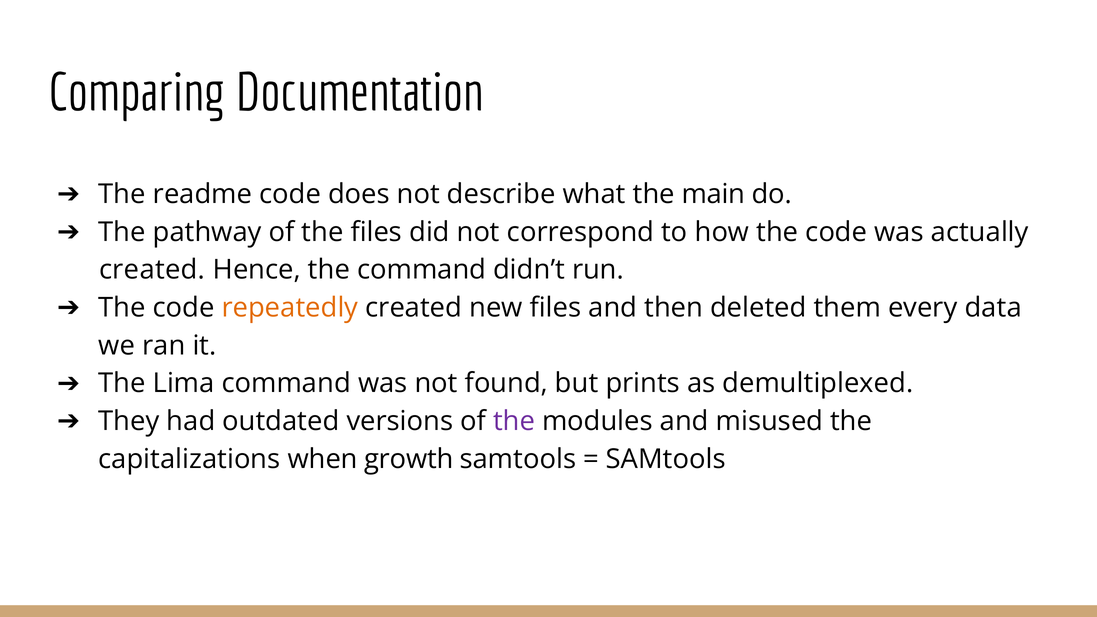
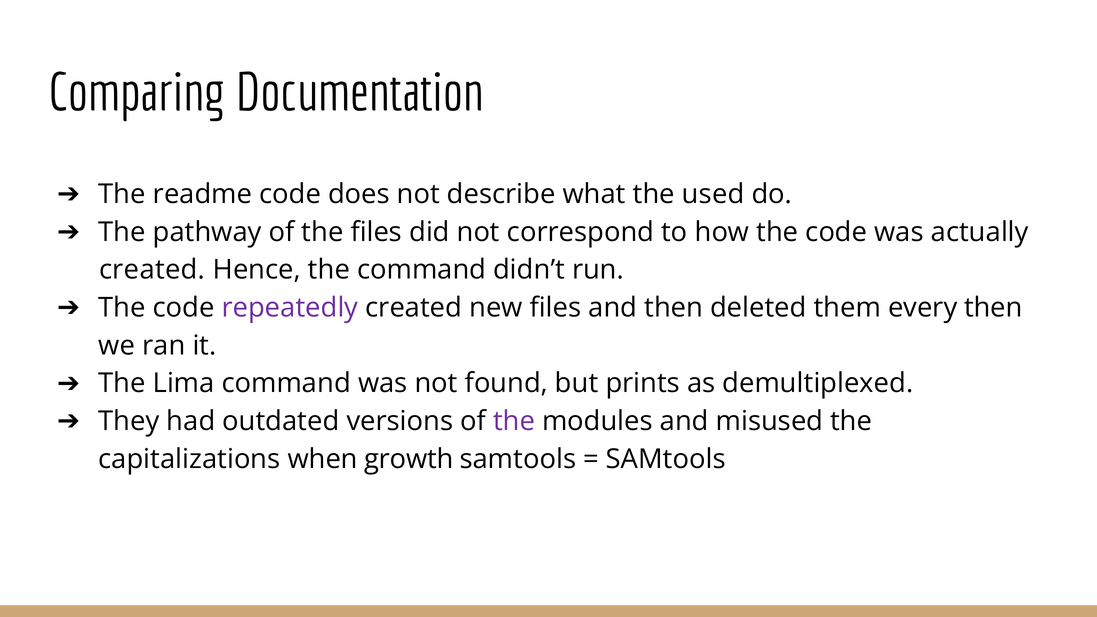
main: main -> used (713, 194)
repeatedly colour: orange -> purple (290, 308)
every data: data -> then (993, 308)
